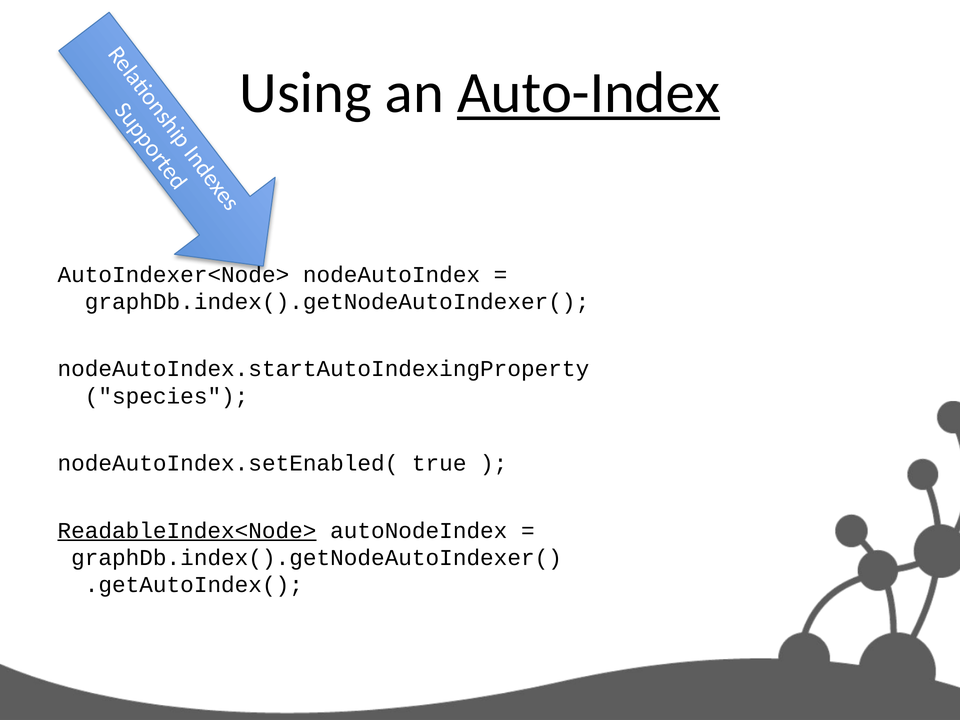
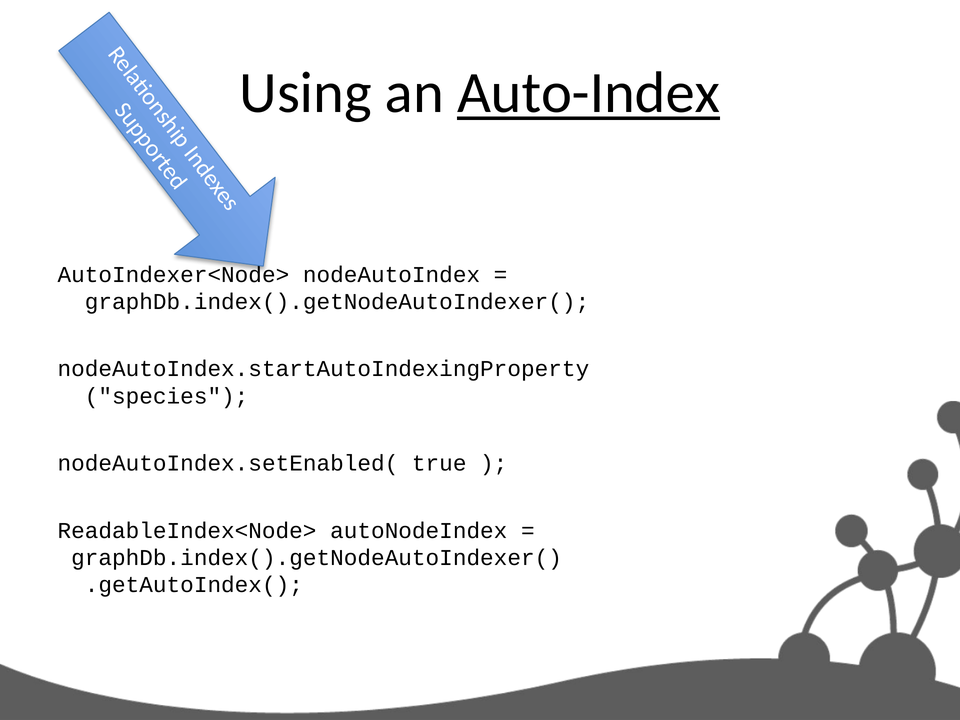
ReadableIndex<Node> underline: present -> none (187, 531)
